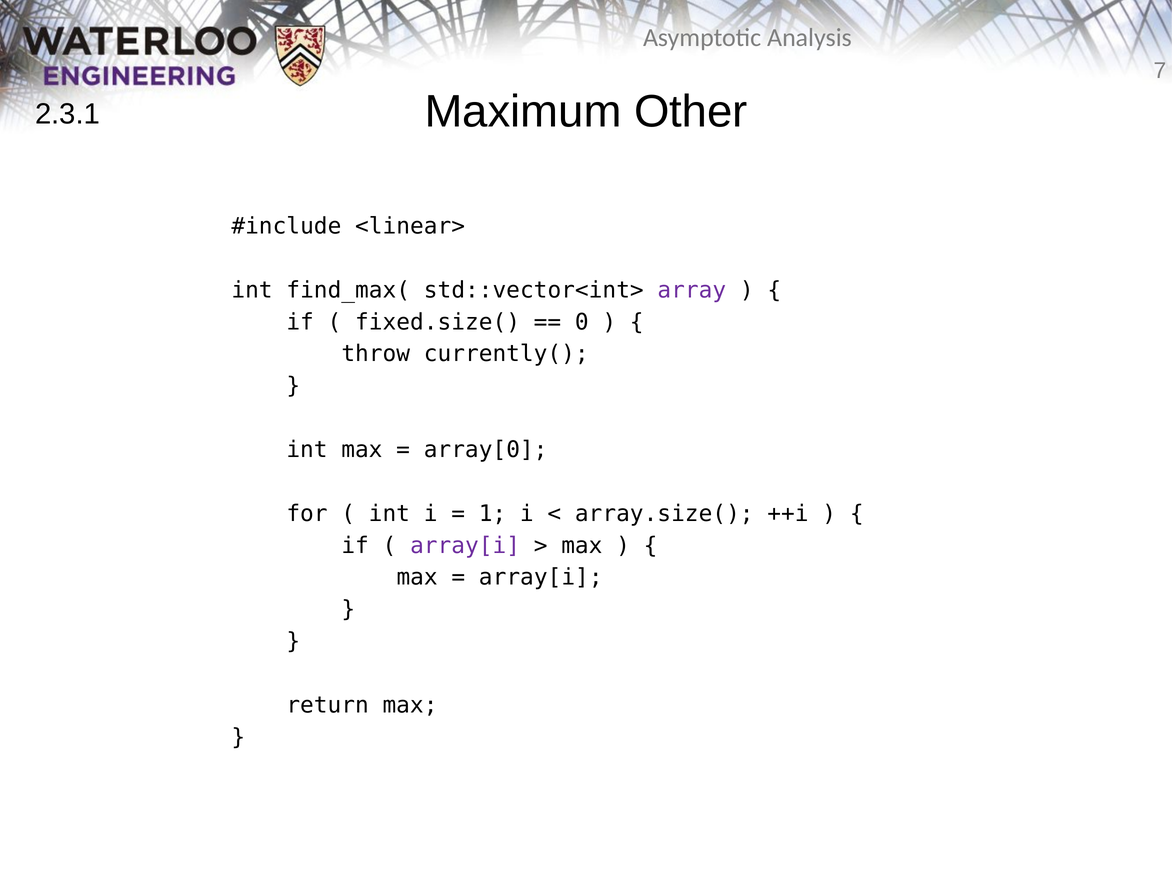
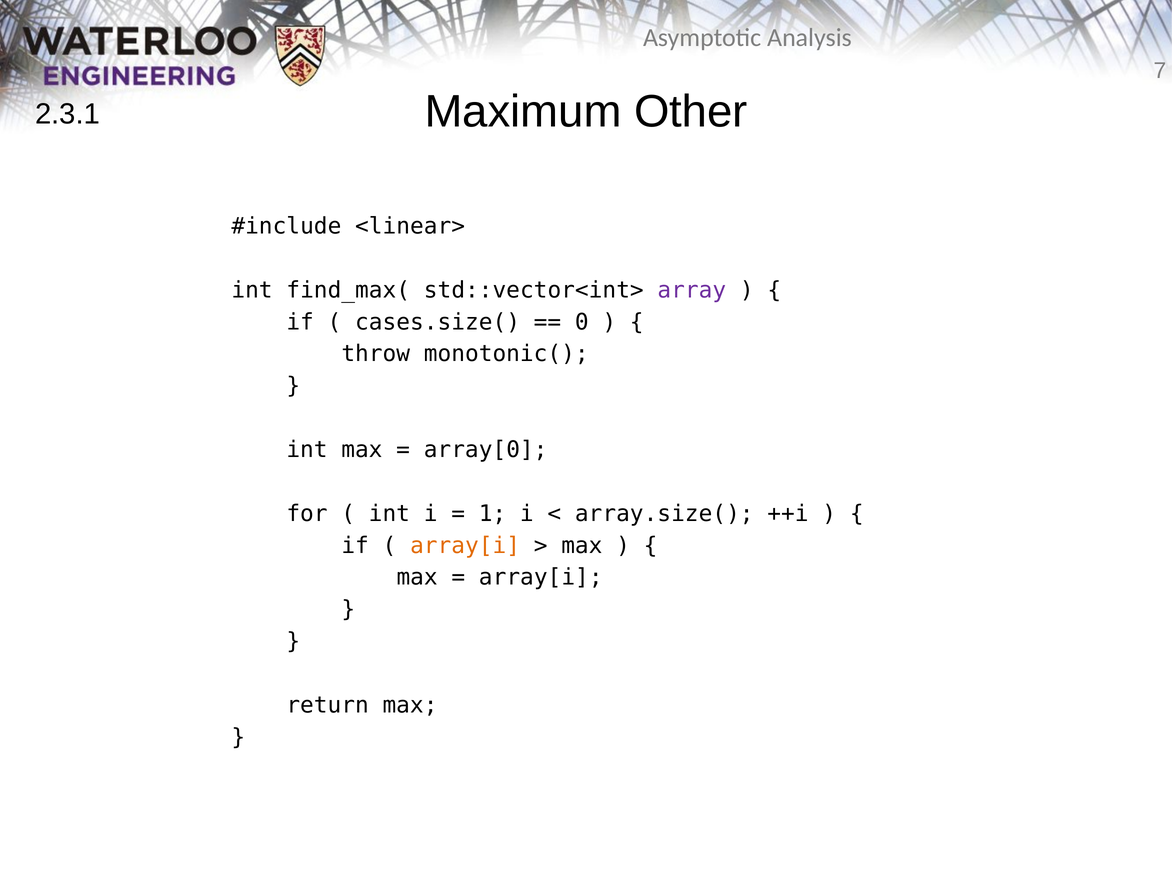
fixed.size(: fixed.size( -> cases.size( (438, 322)
currently(: currently( -> monotonic( (506, 354)
array[i colour: purple -> orange (465, 546)
